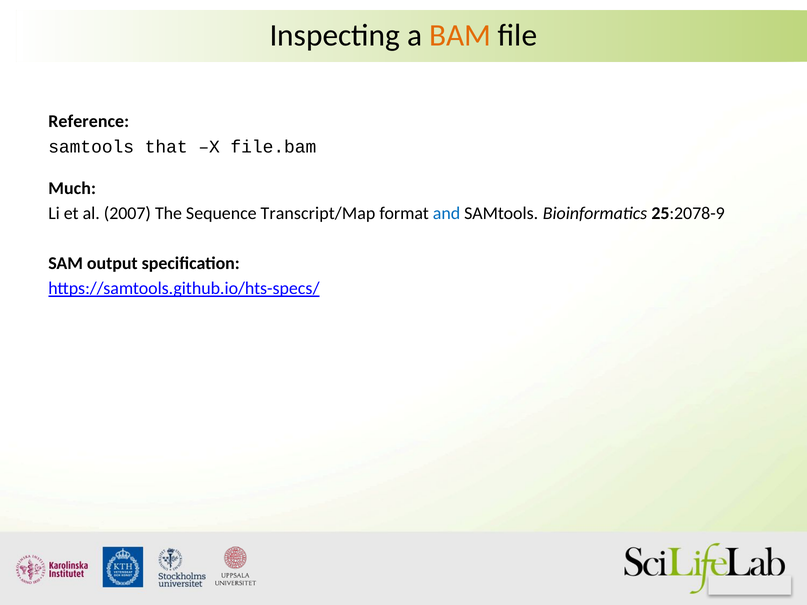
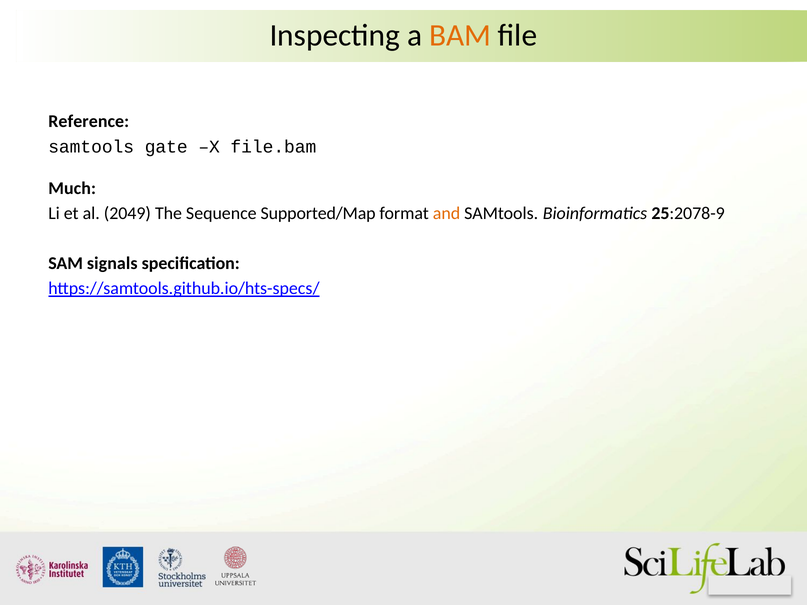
that: that -> gate (166, 147)
2007: 2007 -> 2049 (127, 213)
Transcript/Map: Transcript/Map -> Supported/Map (318, 213)
and colour: blue -> orange (447, 213)
output: output -> signals (112, 264)
